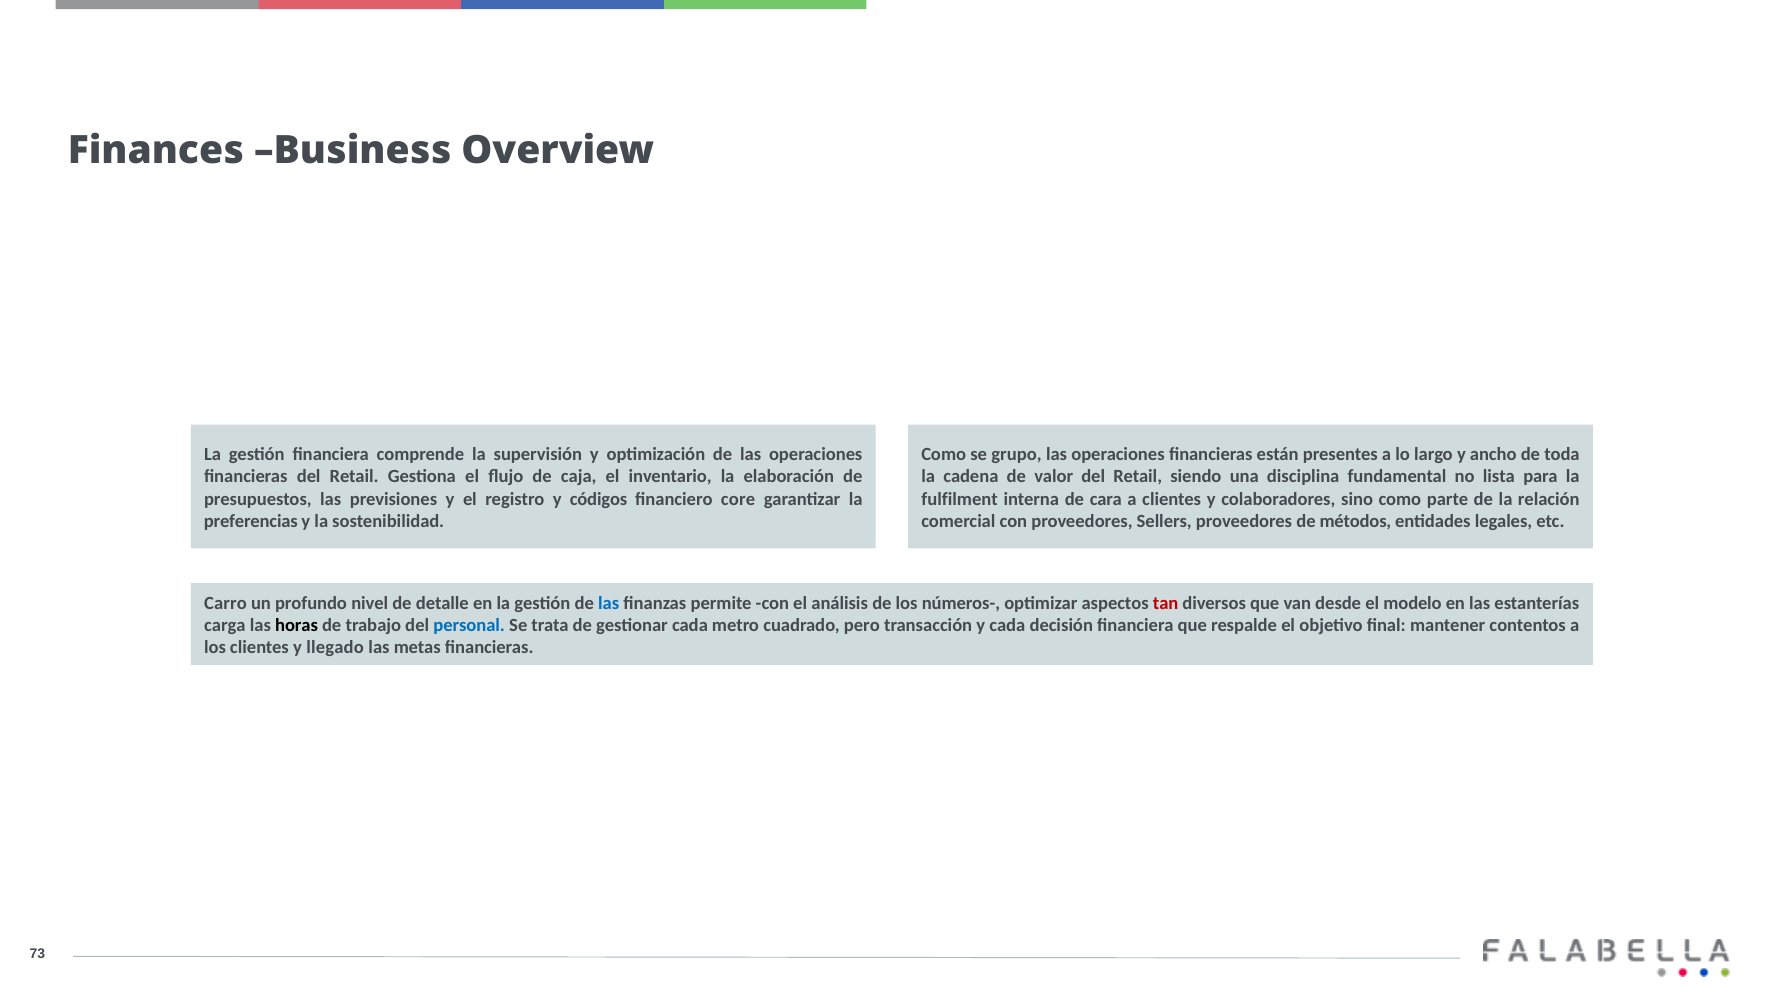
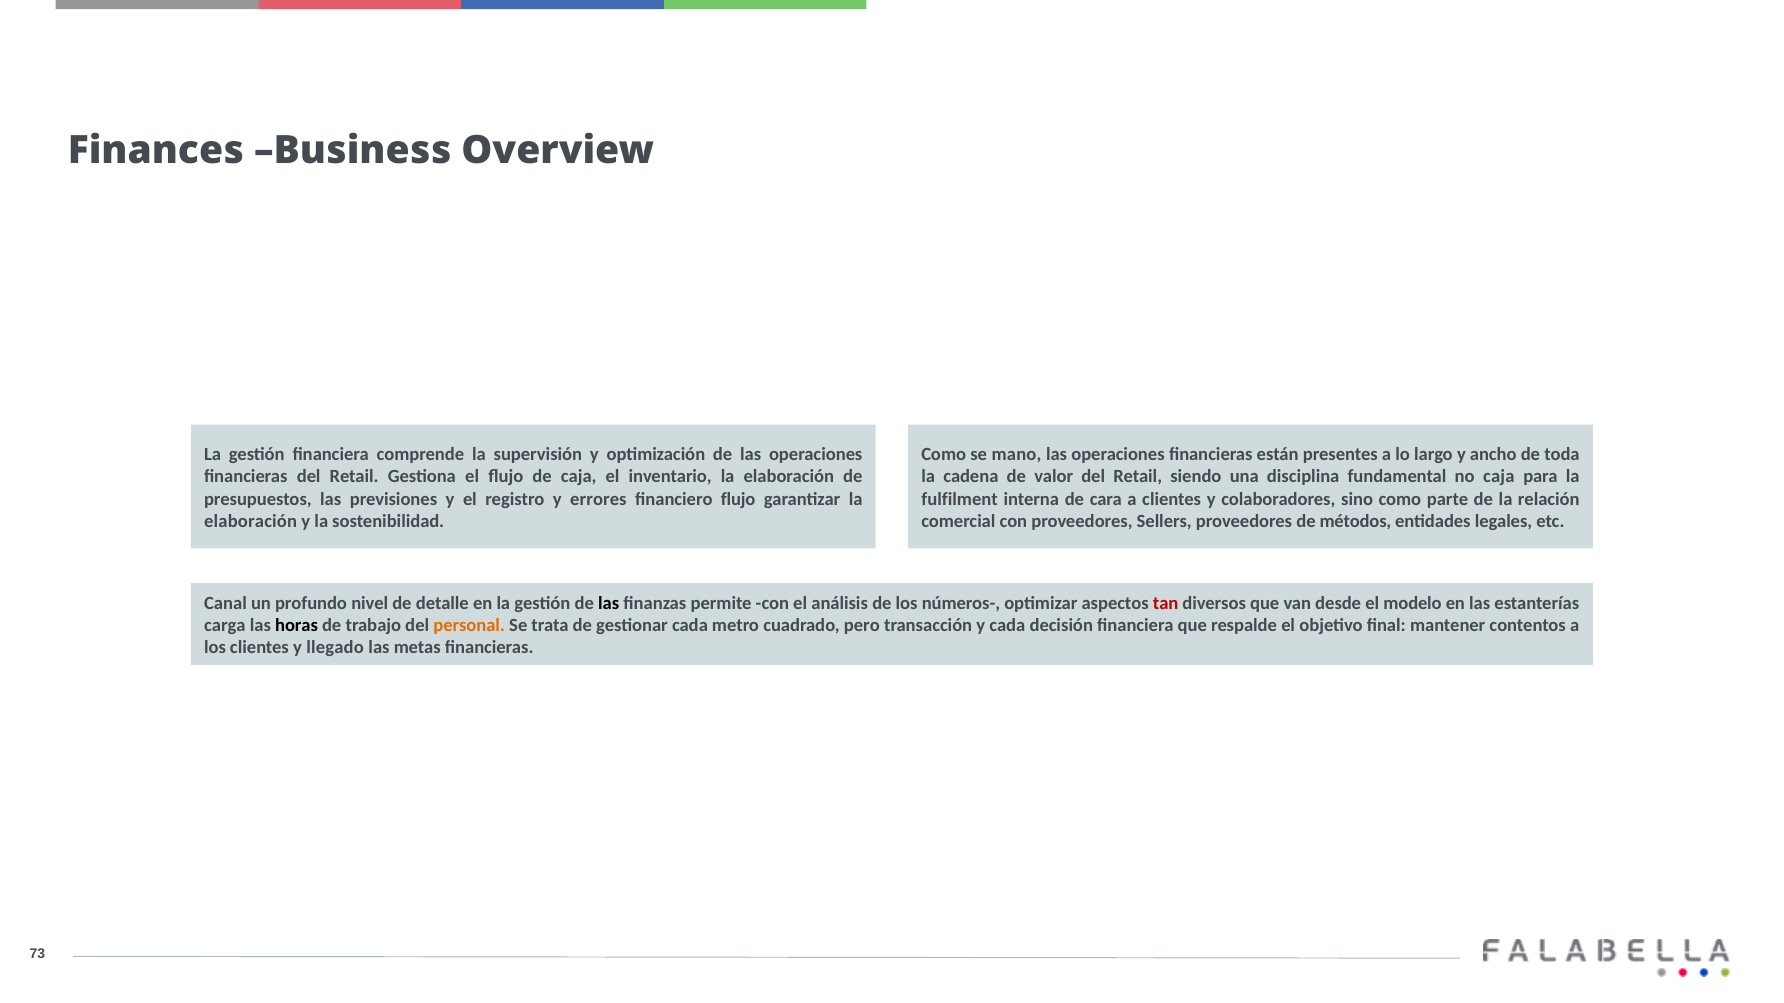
grupo: grupo -> mano (1016, 455)
no lista: lista -> caja (1499, 477)
códigos: códigos -> errores (598, 499)
financiero core: core -> flujo (738, 499)
preferencias: preferencias -> elaboración (251, 522)
Carro: Carro -> Canal (225, 603)
las colour: blue -> black (609, 603)
personal colour: blue -> orange (469, 626)
